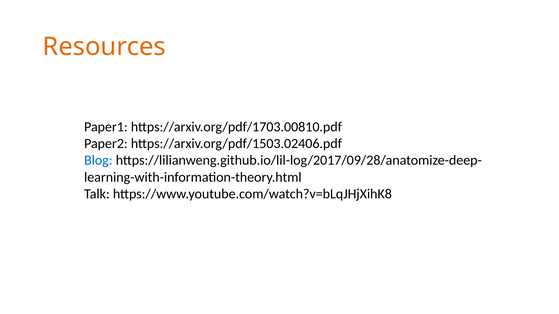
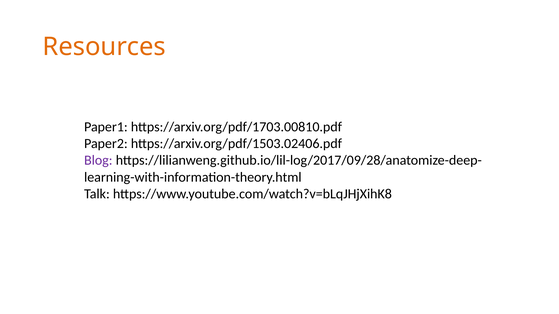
Blog colour: blue -> purple (98, 161)
